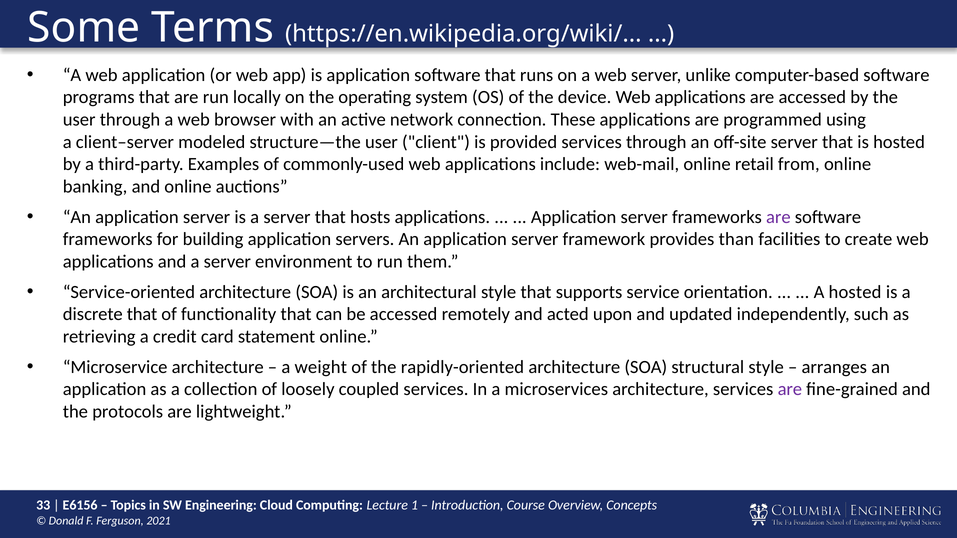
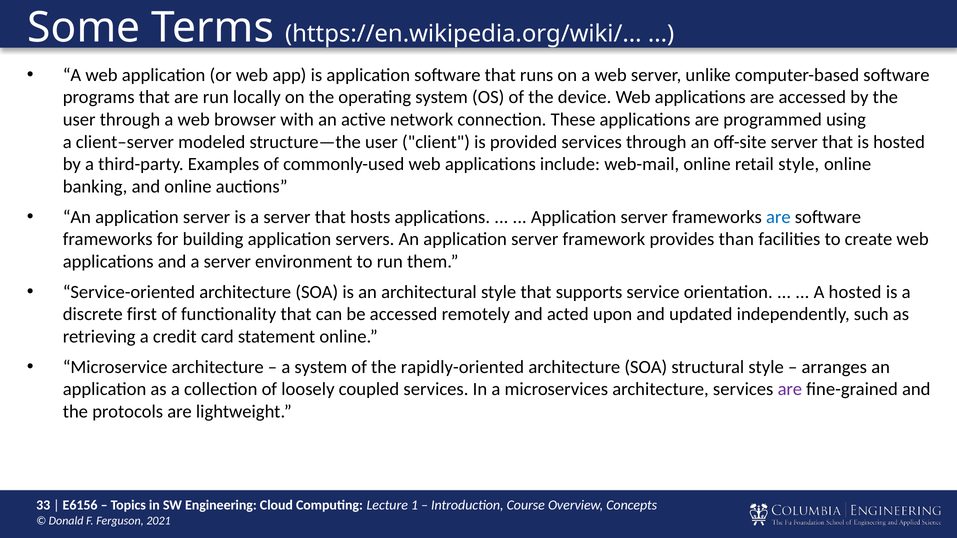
retail from: from -> style (799, 164)
are colour: purple -> blue (778, 217)
discrete that: that -> first (142, 314)
a weight: weight -> system (321, 367)
